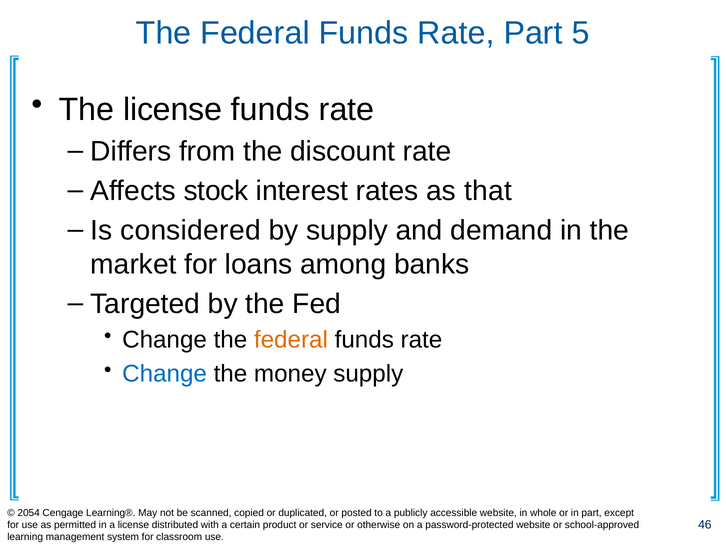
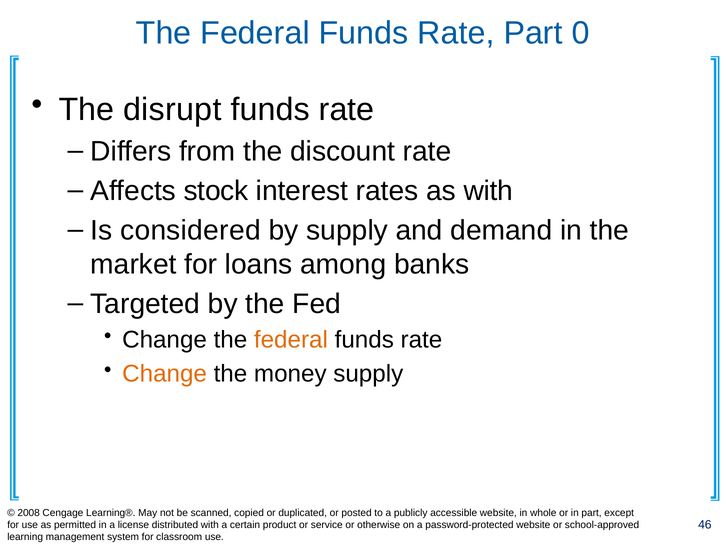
5: 5 -> 0 (581, 33)
The license: license -> disrupt (172, 110)
as that: that -> with (488, 191)
Change colour: blue -> orange (165, 374)
2054: 2054 -> 2008 (29, 513)
